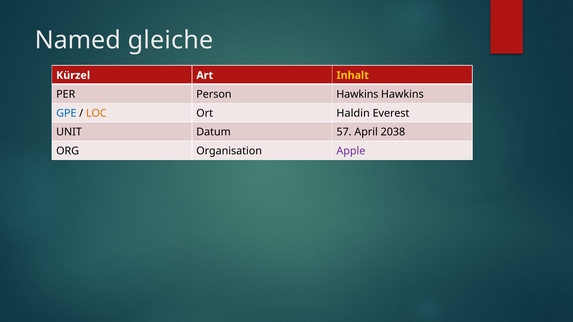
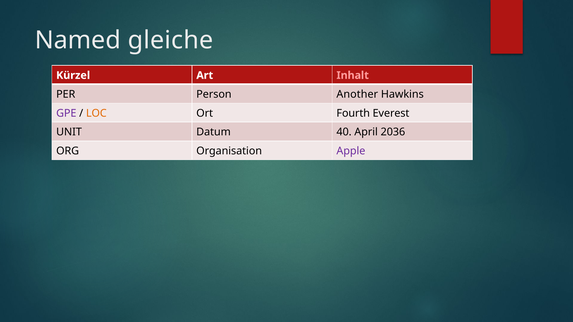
Inhalt colour: yellow -> pink (353, 75)
Person Hawkins: Hawkins -> Another (357, 94)
GPE colour: blue -> purple (66, 113)
Haldin: Haldin -> Fourth (353, 113)
57: 57 -> 40 (344, 132)
2038: 2038 -> 2036 (393, 132)
